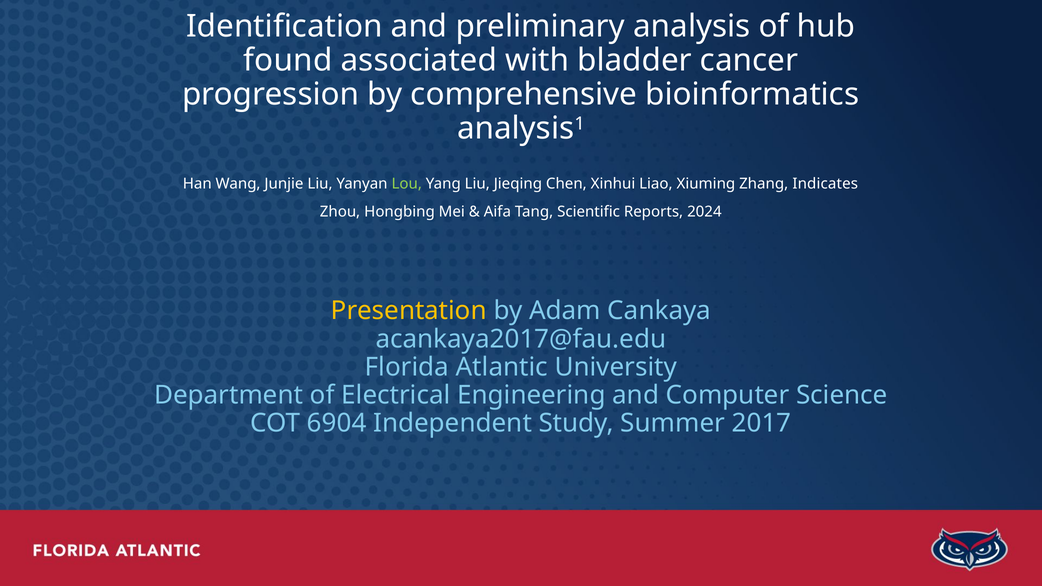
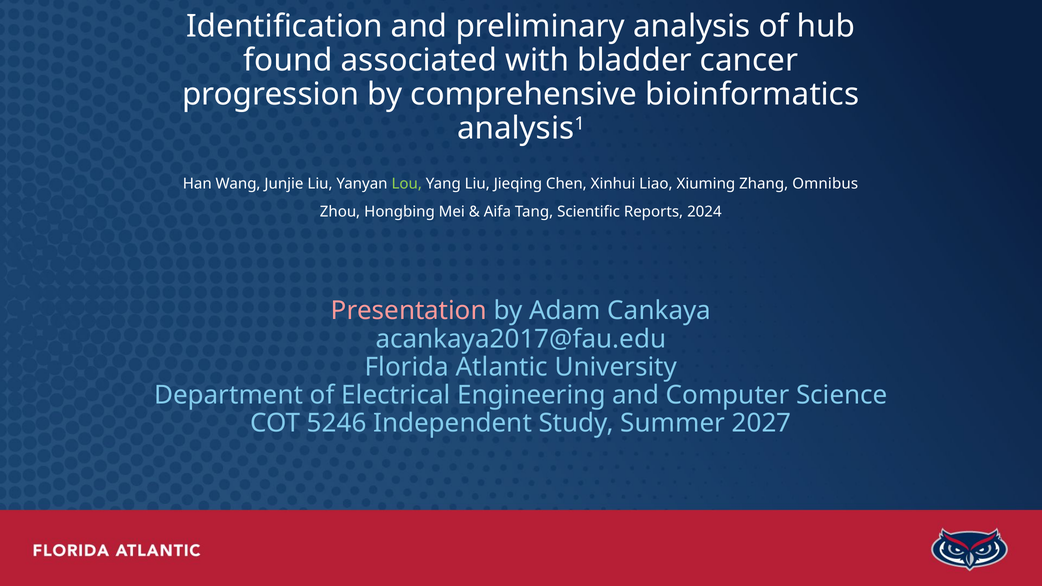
Indicates: Indicates -> Omnibus (825, 184)
Presentation colour: yellow -> pink (409, 311)
6904: 6904 -> 5246 (337, 423)
2017: 2017 -> 2027 (762, 423)
